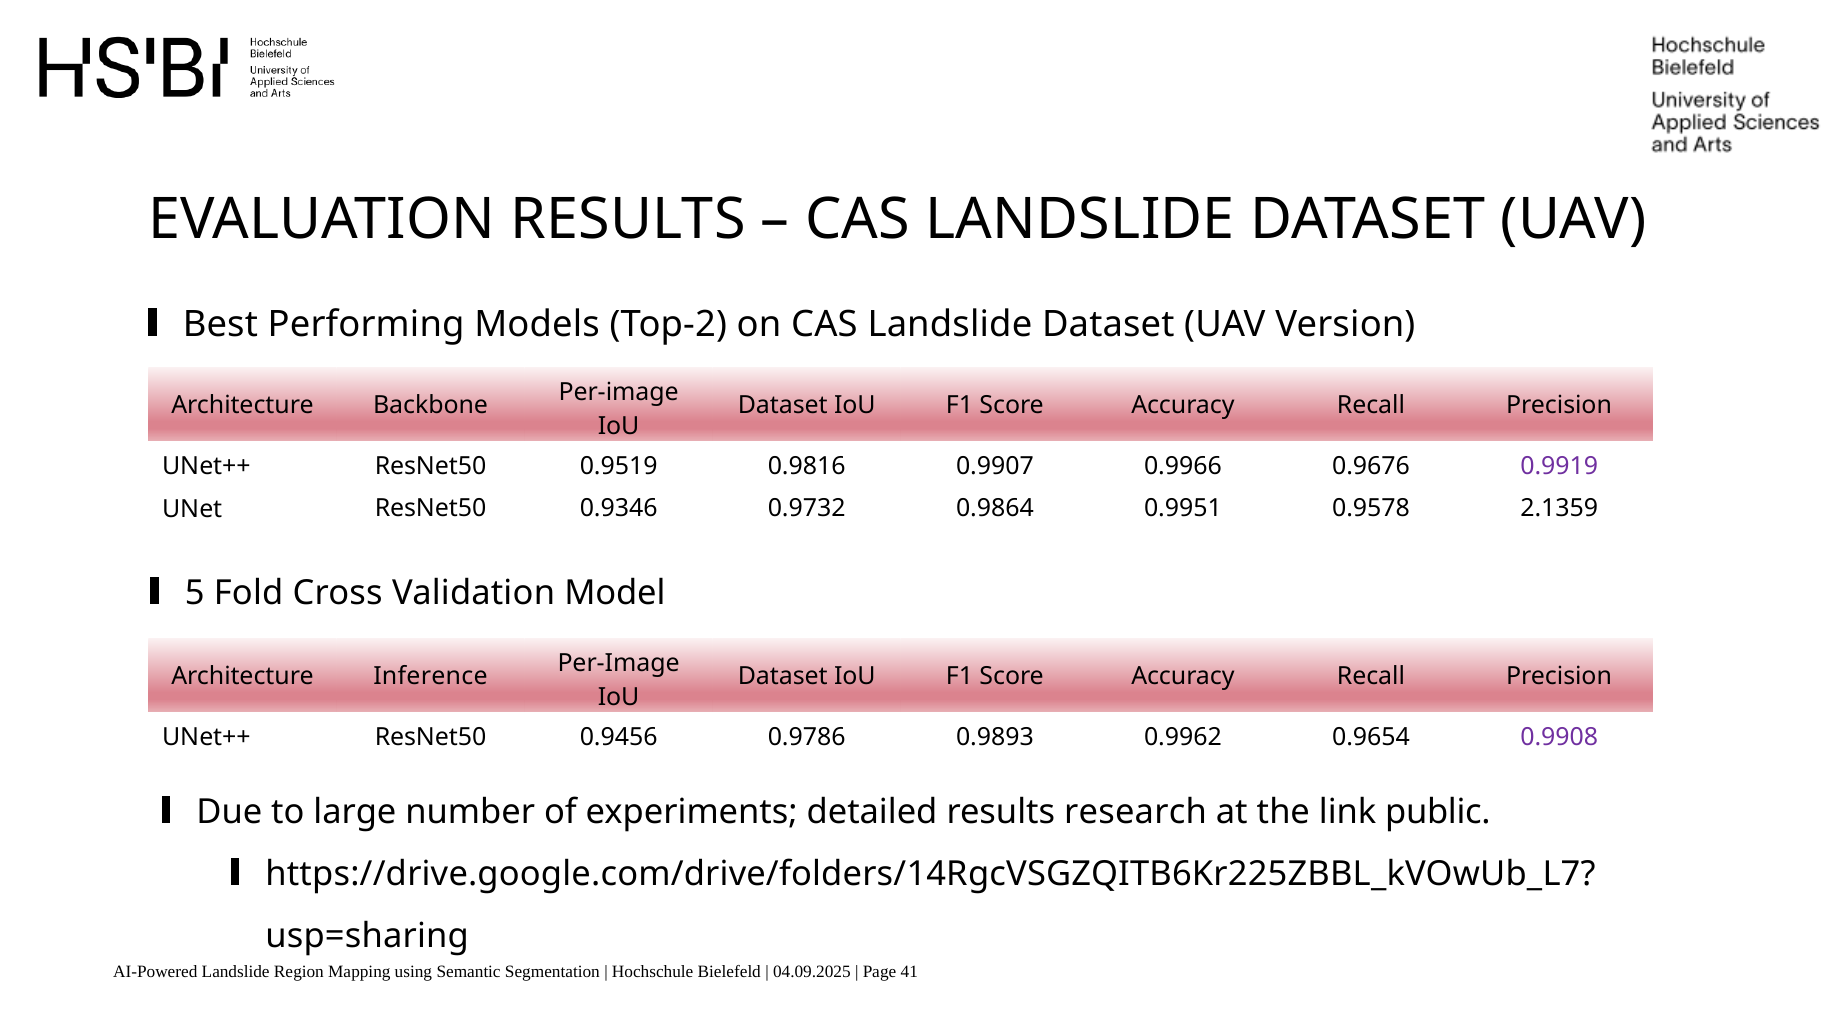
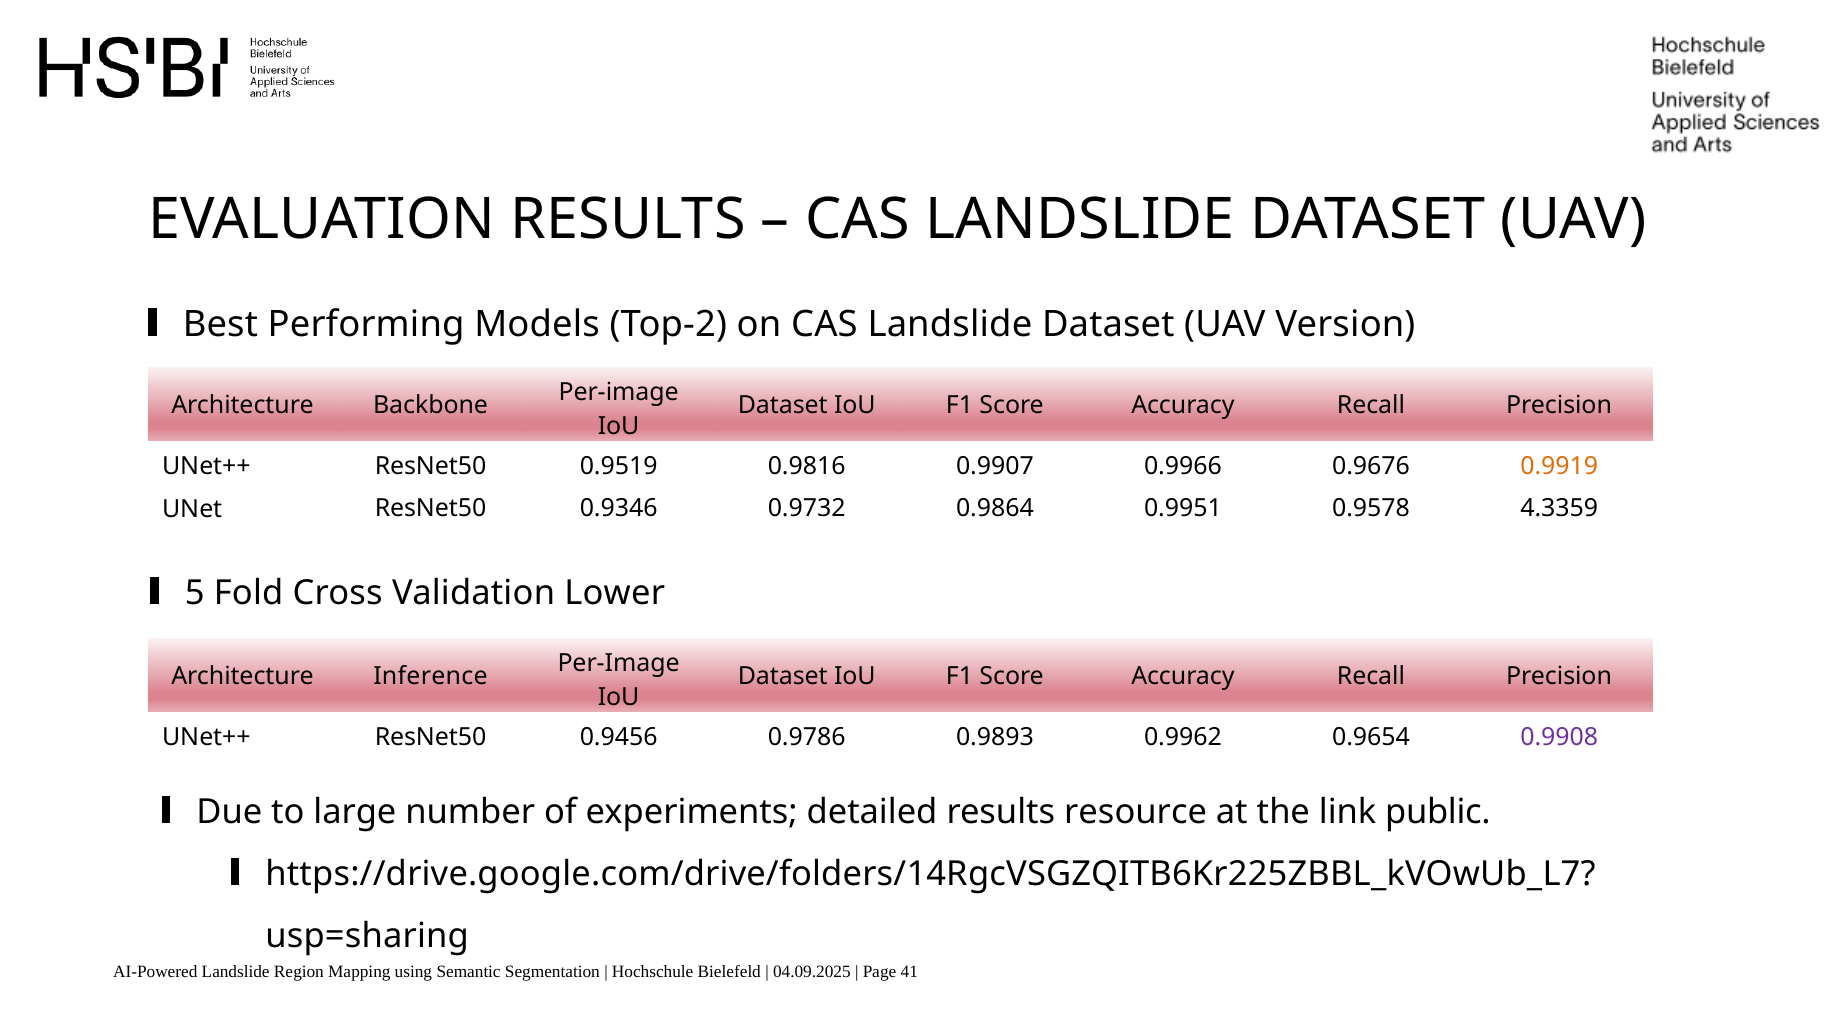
0.9919 colour: purple -> orange (1559, 466)
2.1359: 2.1359 -> 4.3359 (1559, 508)
Model: Model -> Lower (615, 593)
research: research -> resource (1136, 812)
